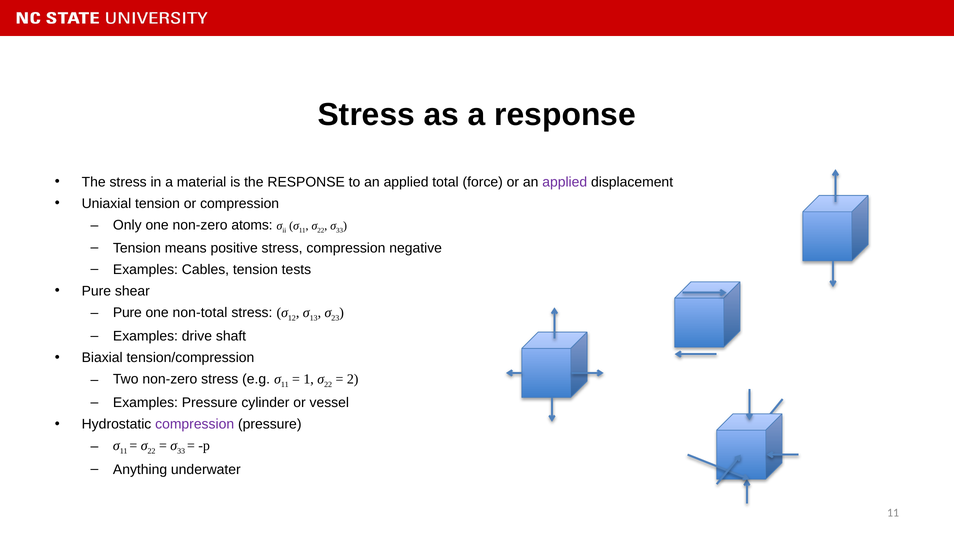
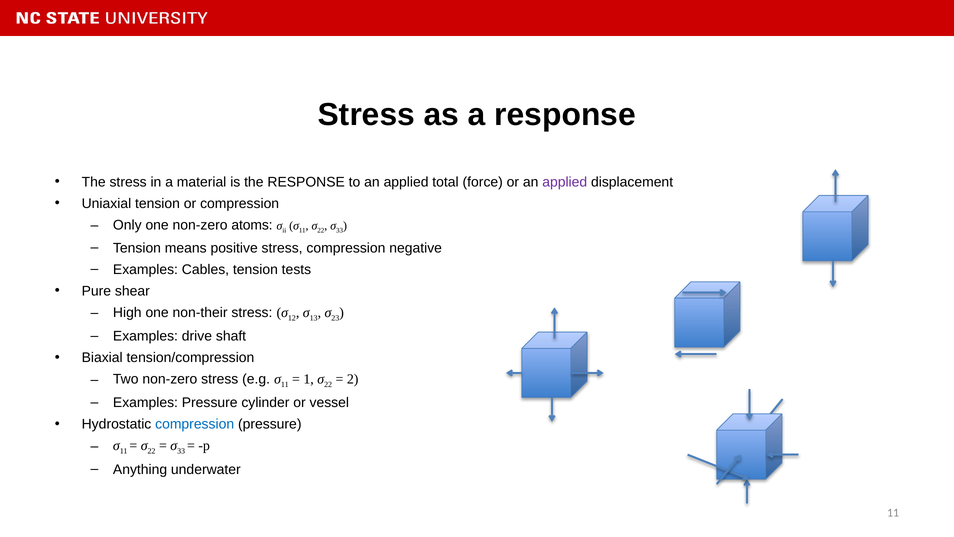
Pure: Pure -> High (127, 312)
non-total: non-total -> non-their (200, 312)
compression colour: purple -> blue (195, 424)
